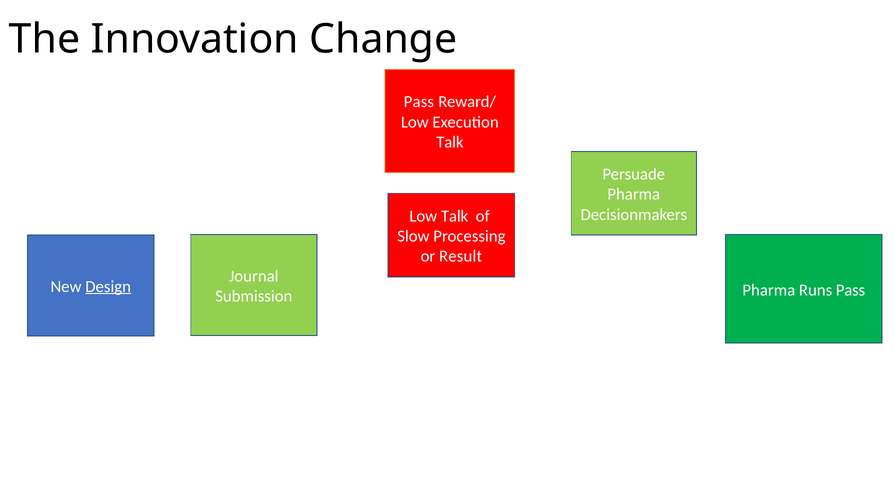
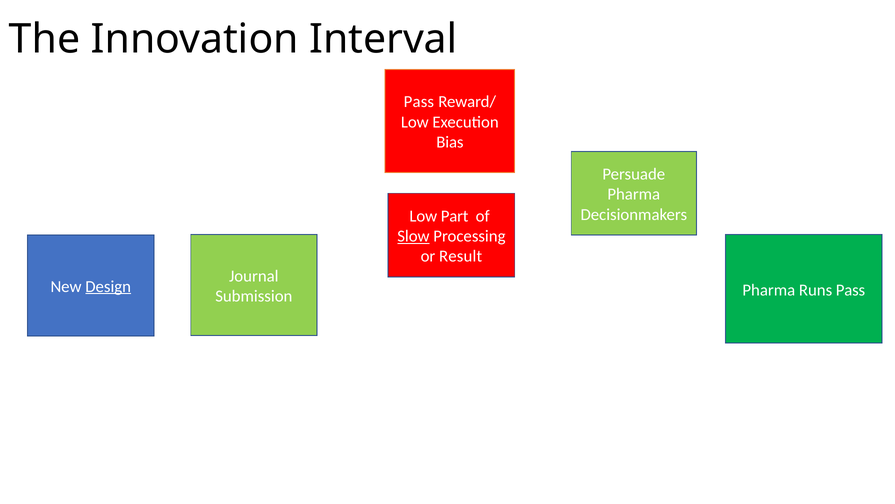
Change: Change -> Interval (383, 39)
Talk: Talk -> Bias (450, 142)
Low Talk: Talk -> Part (455, 216)
Slow underline: none -> present (413, 236)
